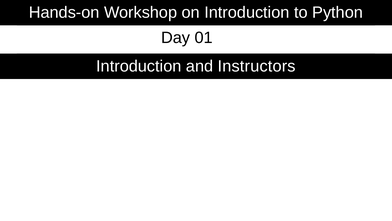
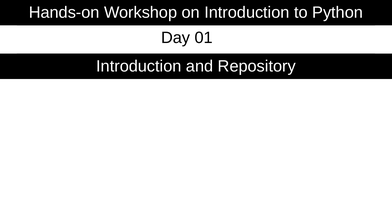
Instructors: Instructors -> Repository (257, 66)
